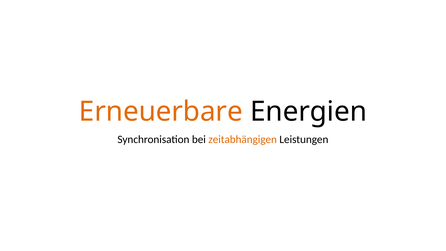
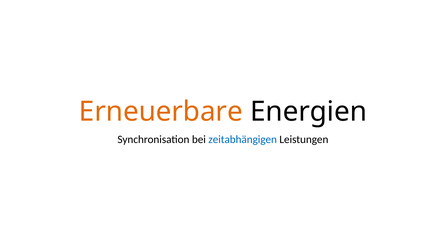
zeitabhängigen colour: orange -> blue (243, 139)
